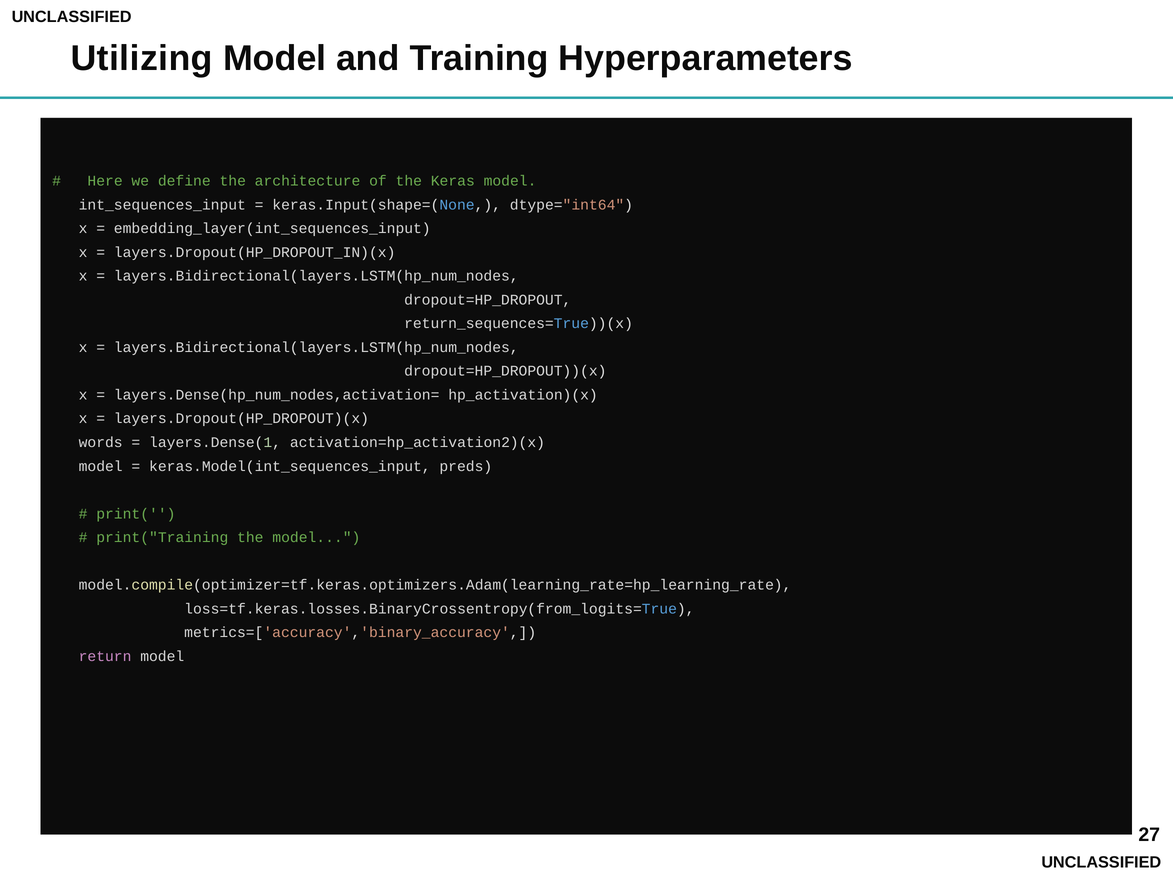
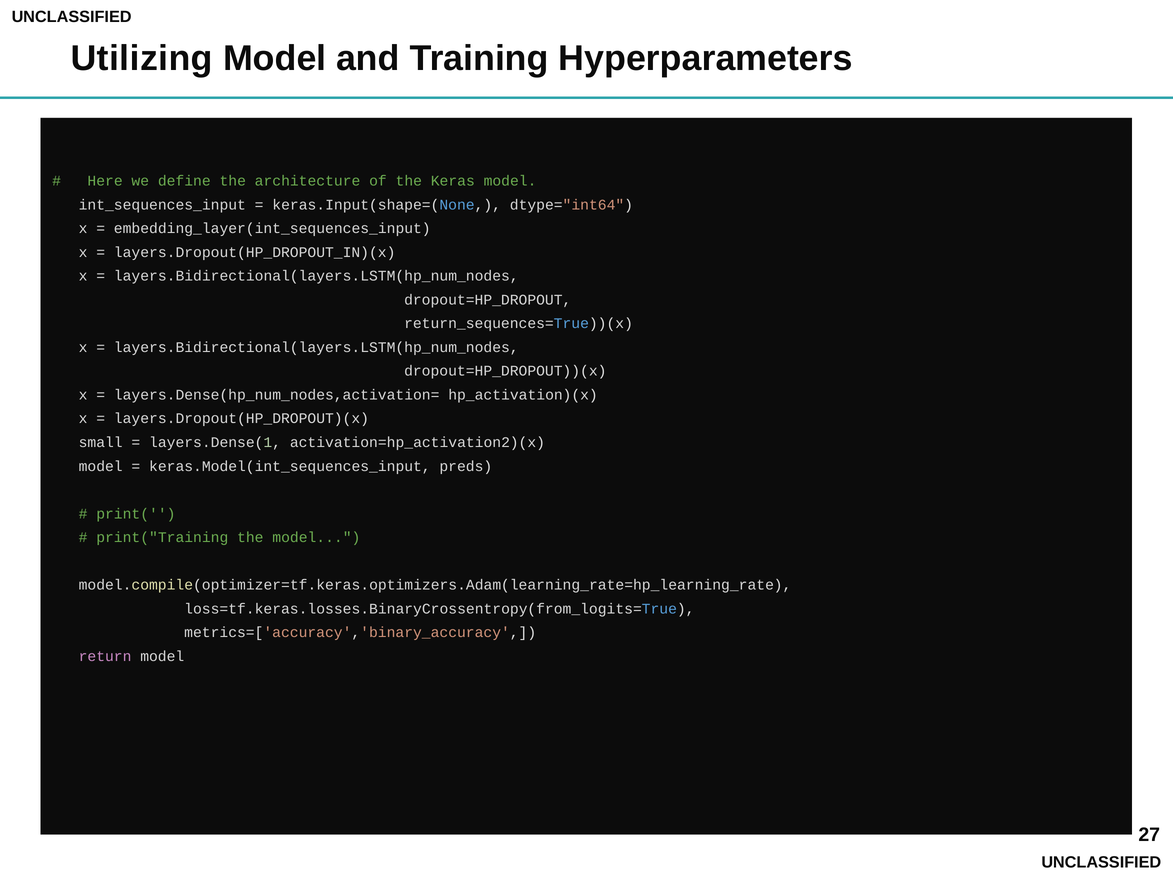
words: words -> small (101, 443)
